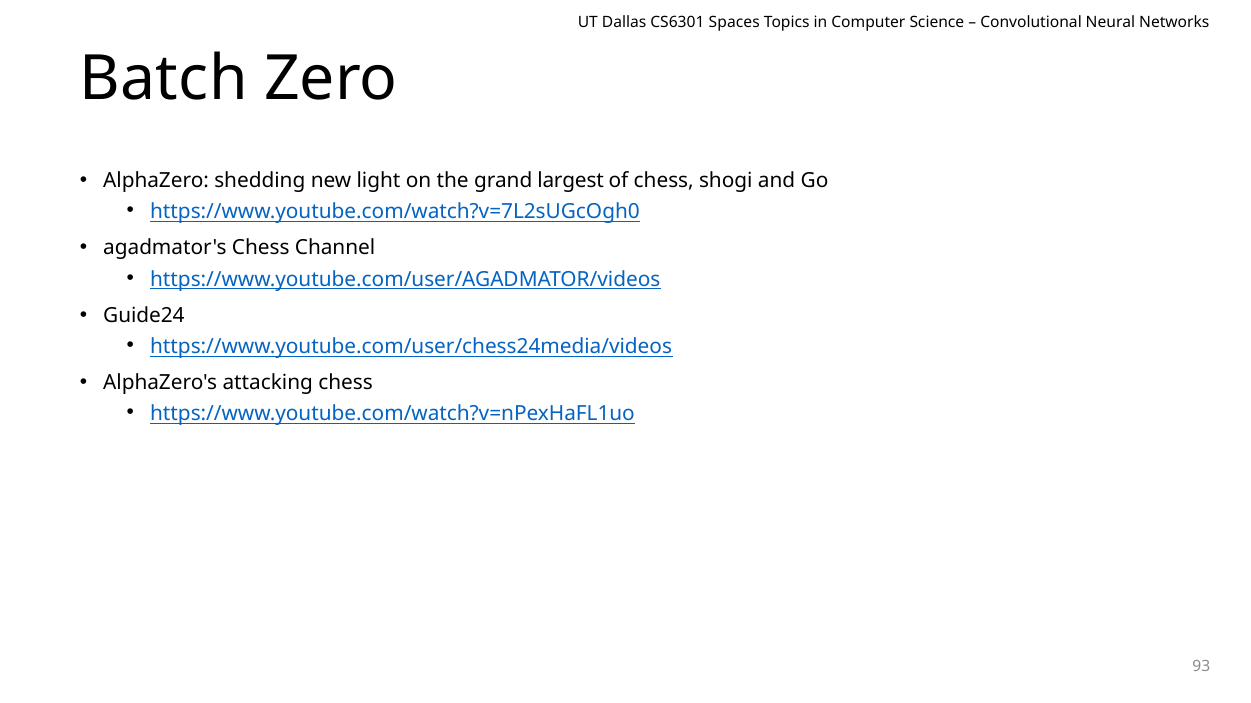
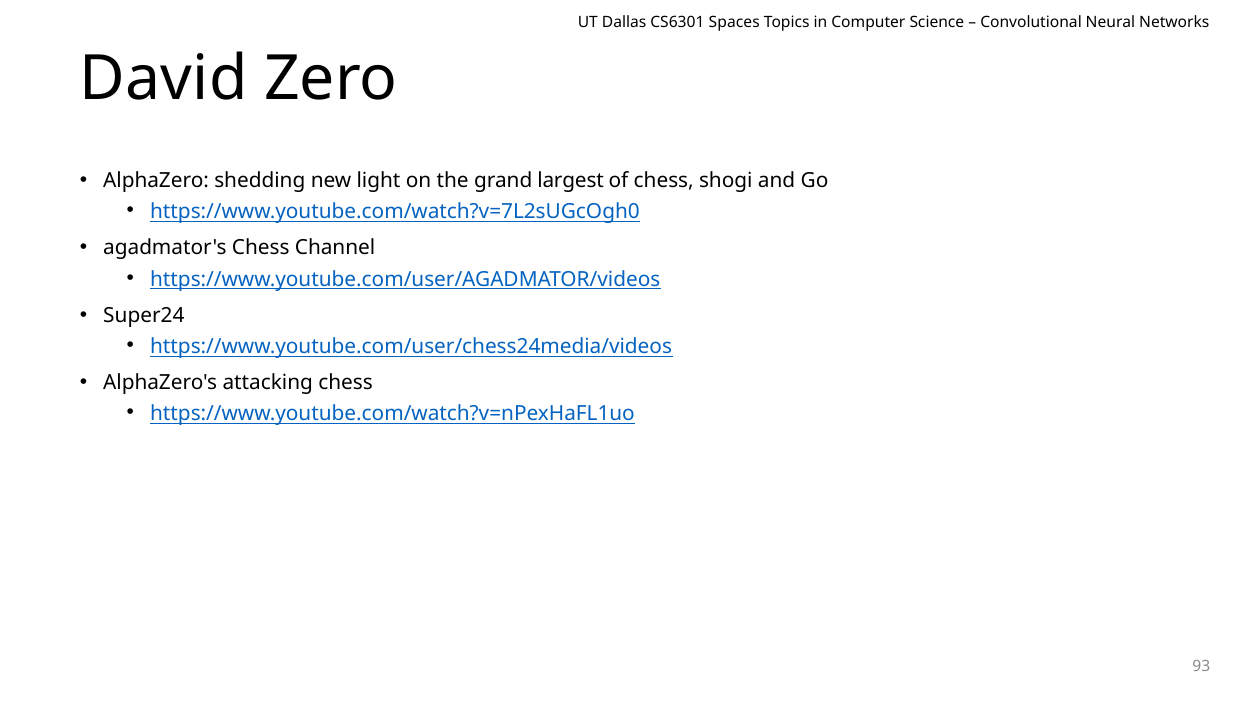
Batch: Batch -> David (164, 79)
Guide24: Guide24 -> Super24 (144, 316)
